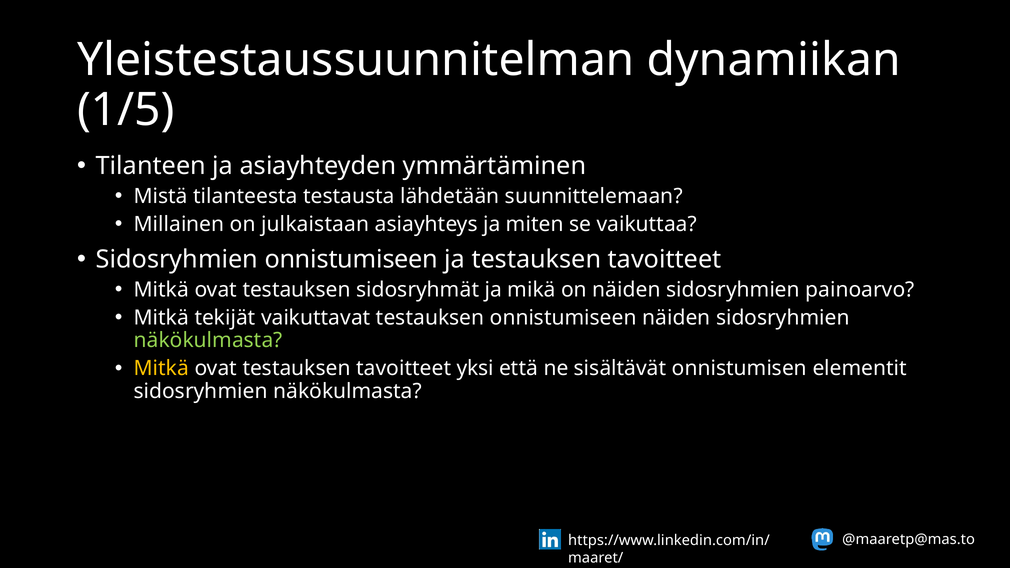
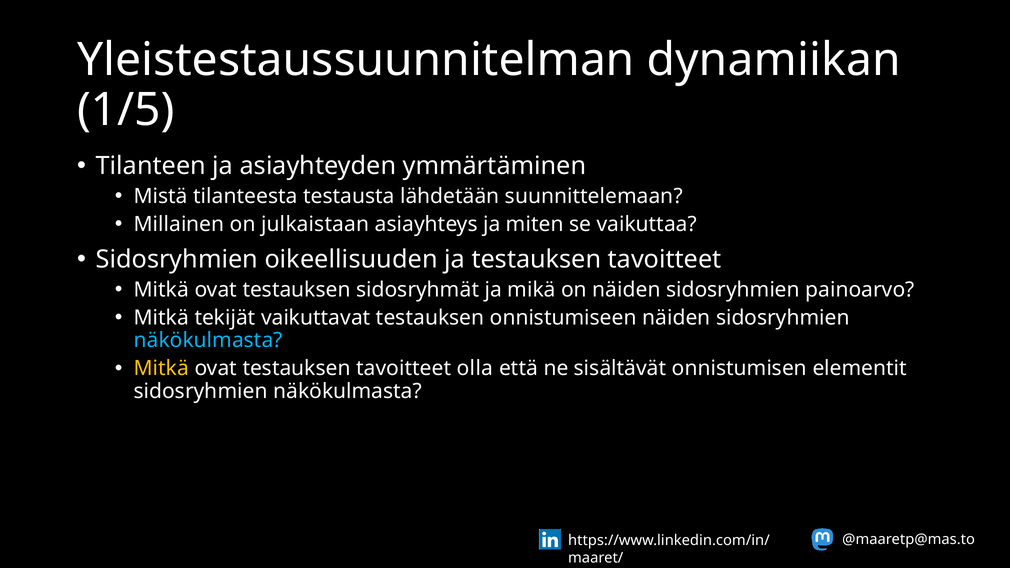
Sidosryhmien onnistumiseen: onnistumiseen -> oikeellisuuden (351, 260)
näkökulmasta colour: light green -> light blue (208, 341)
yksi: yksi -> olla (475, 369)
